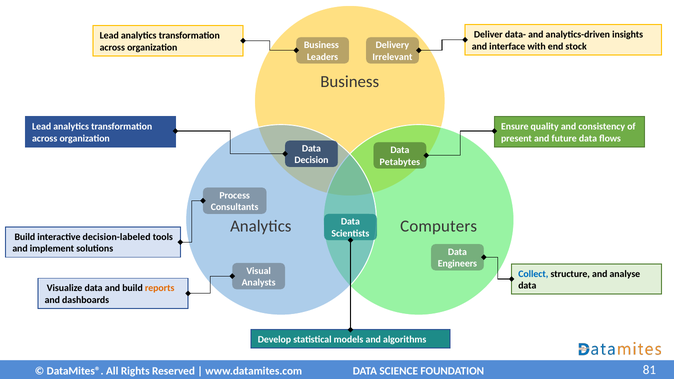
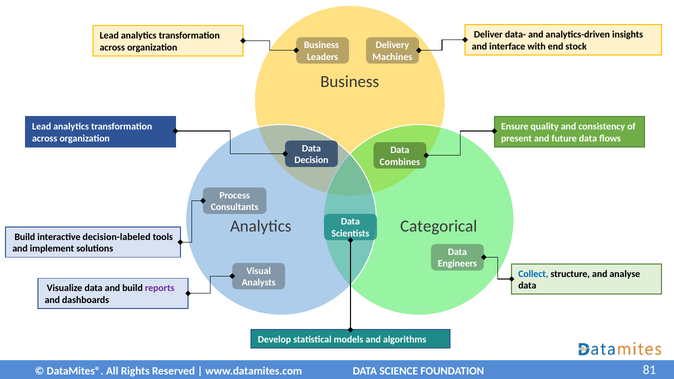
Irrelevant: Irrelevant -> Machines (392, 57)
Petabytes: Petabytes -> Combines (400, 162)
Computers: Computers -> Categorical (439, 226)
reports colour: orange -> purple (160, 288)
